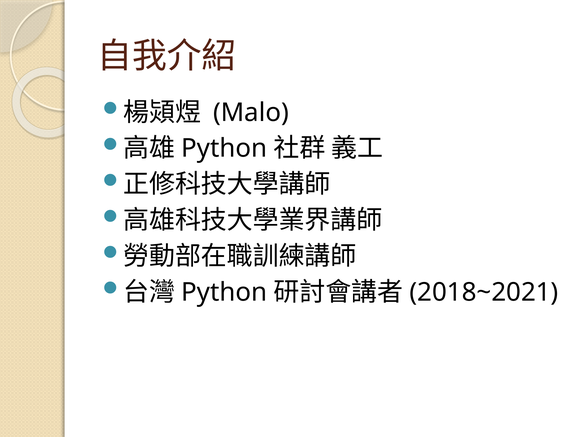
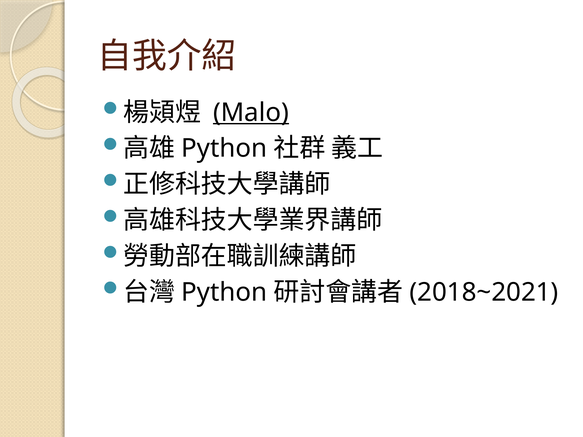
Malo underline: none -> present (251, 113)
